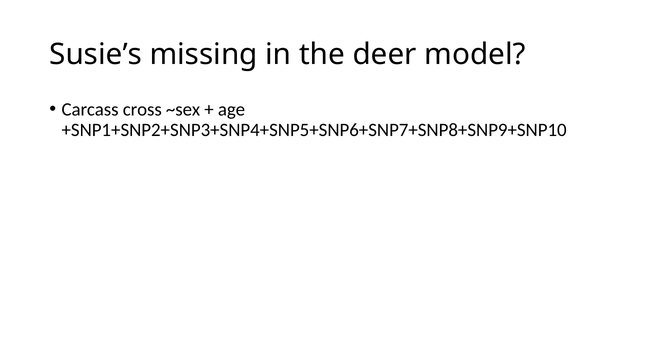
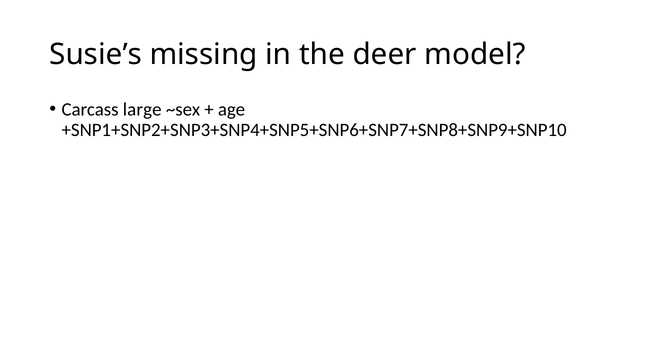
cross: cross -> large (142, 110)
